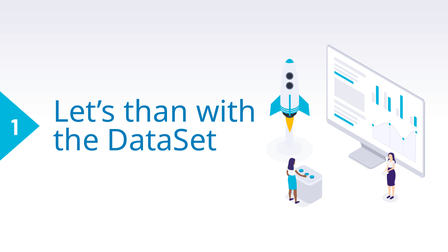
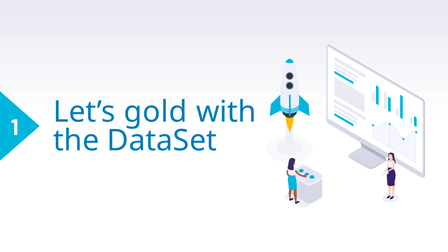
than: than -> gold (156, 112)
